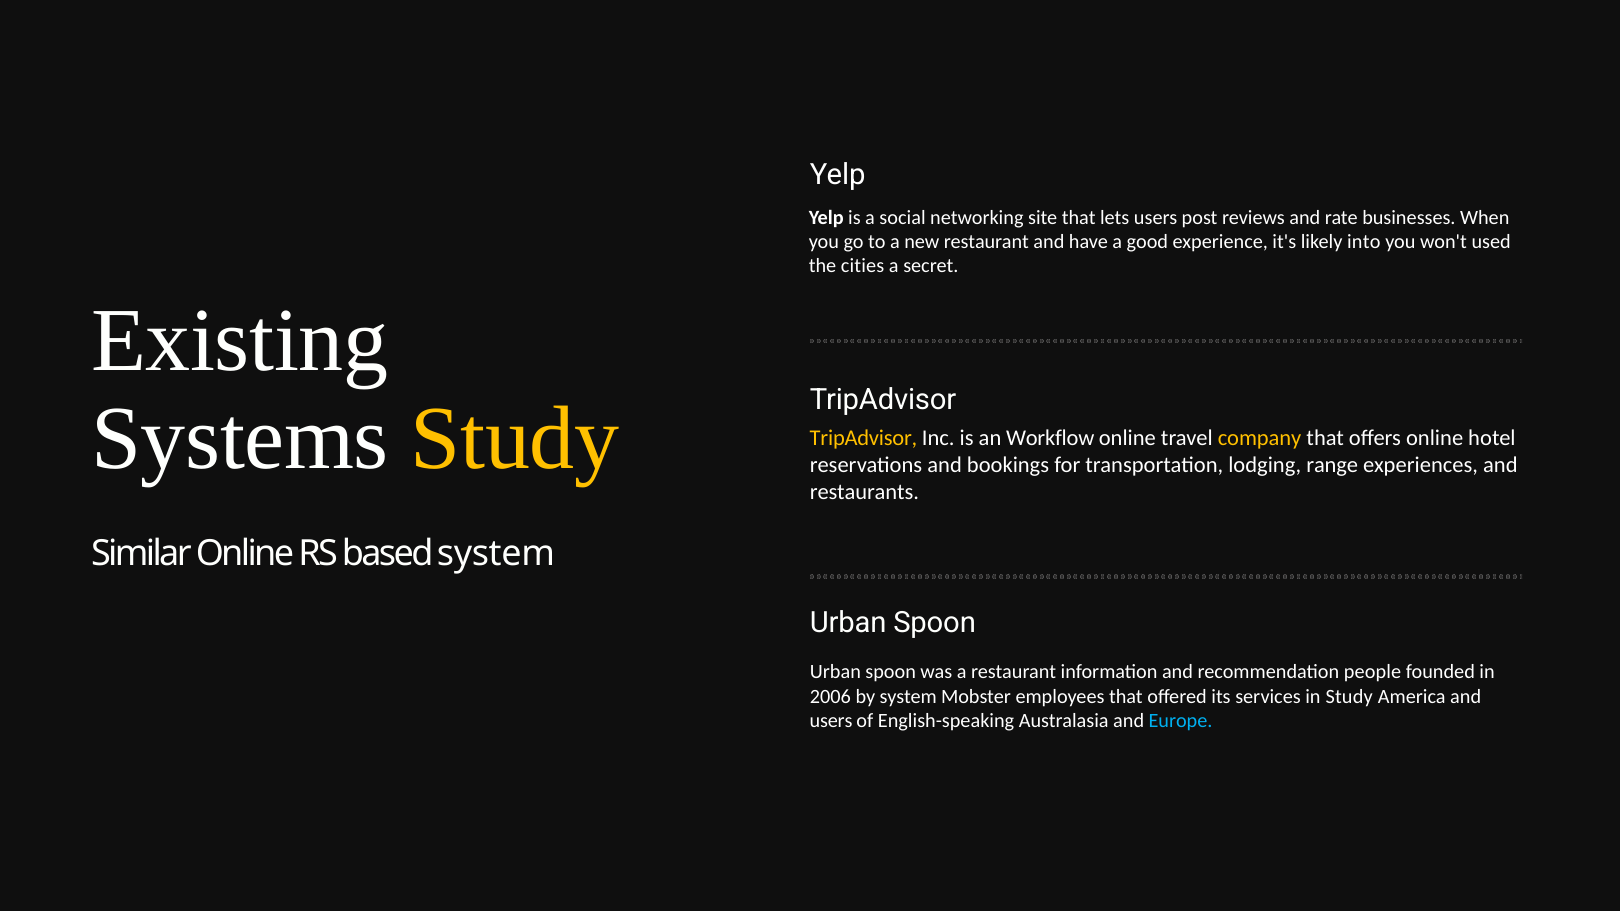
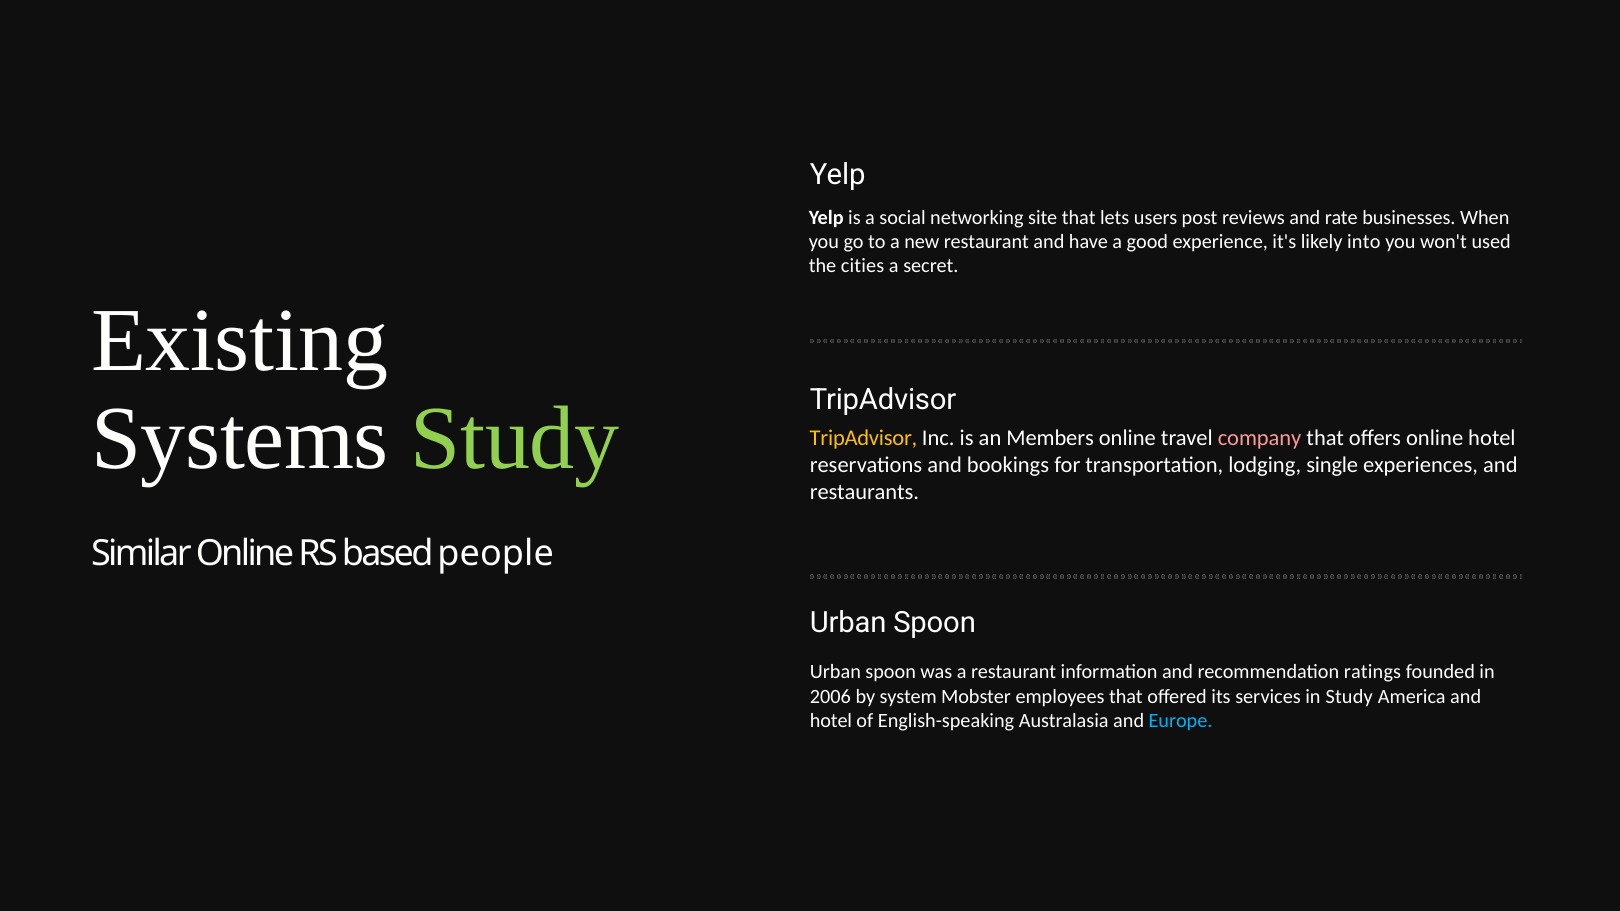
Study colour: yellow -> light green (515, 438)
Workflow: Workflow -> Members (1050, 438)
company colour: yellow -> pink (1260, 438)
range: range -> single (1332, 465)
based system: system -> people (496, 554)
people: people -> ratings (1372, 672)
users: users -> hotel (831, 721)
